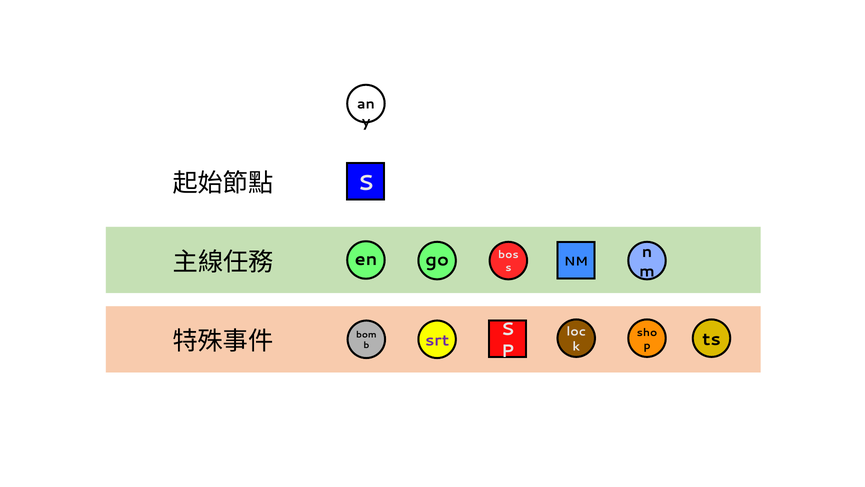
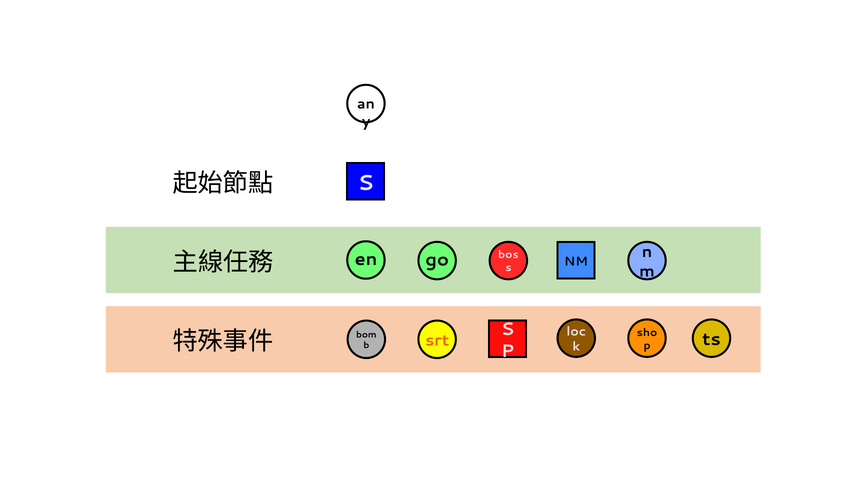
srt colour: purple -> orange (437, 340)
